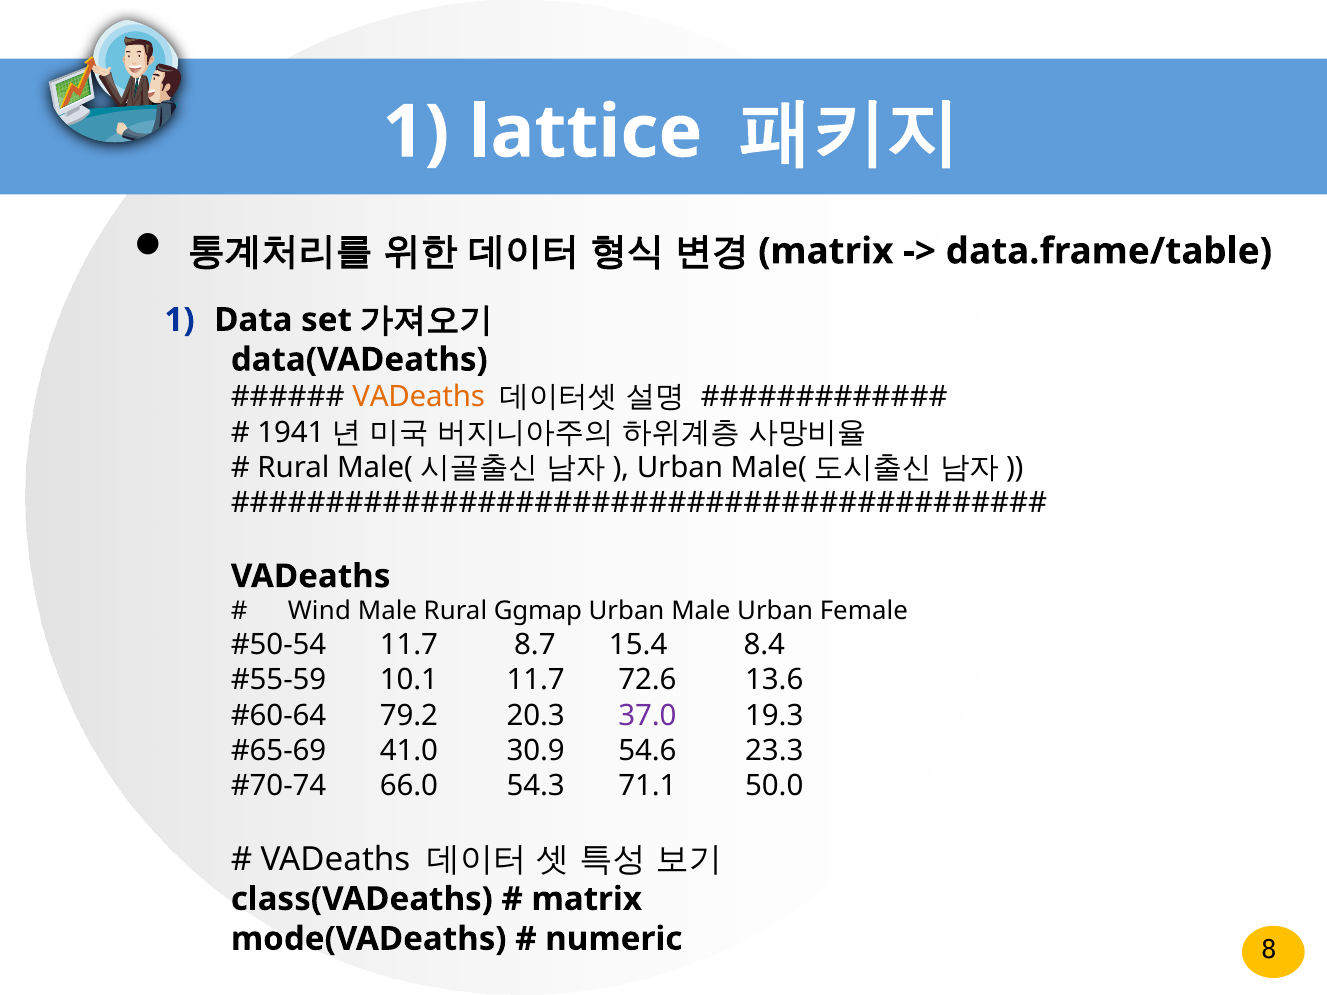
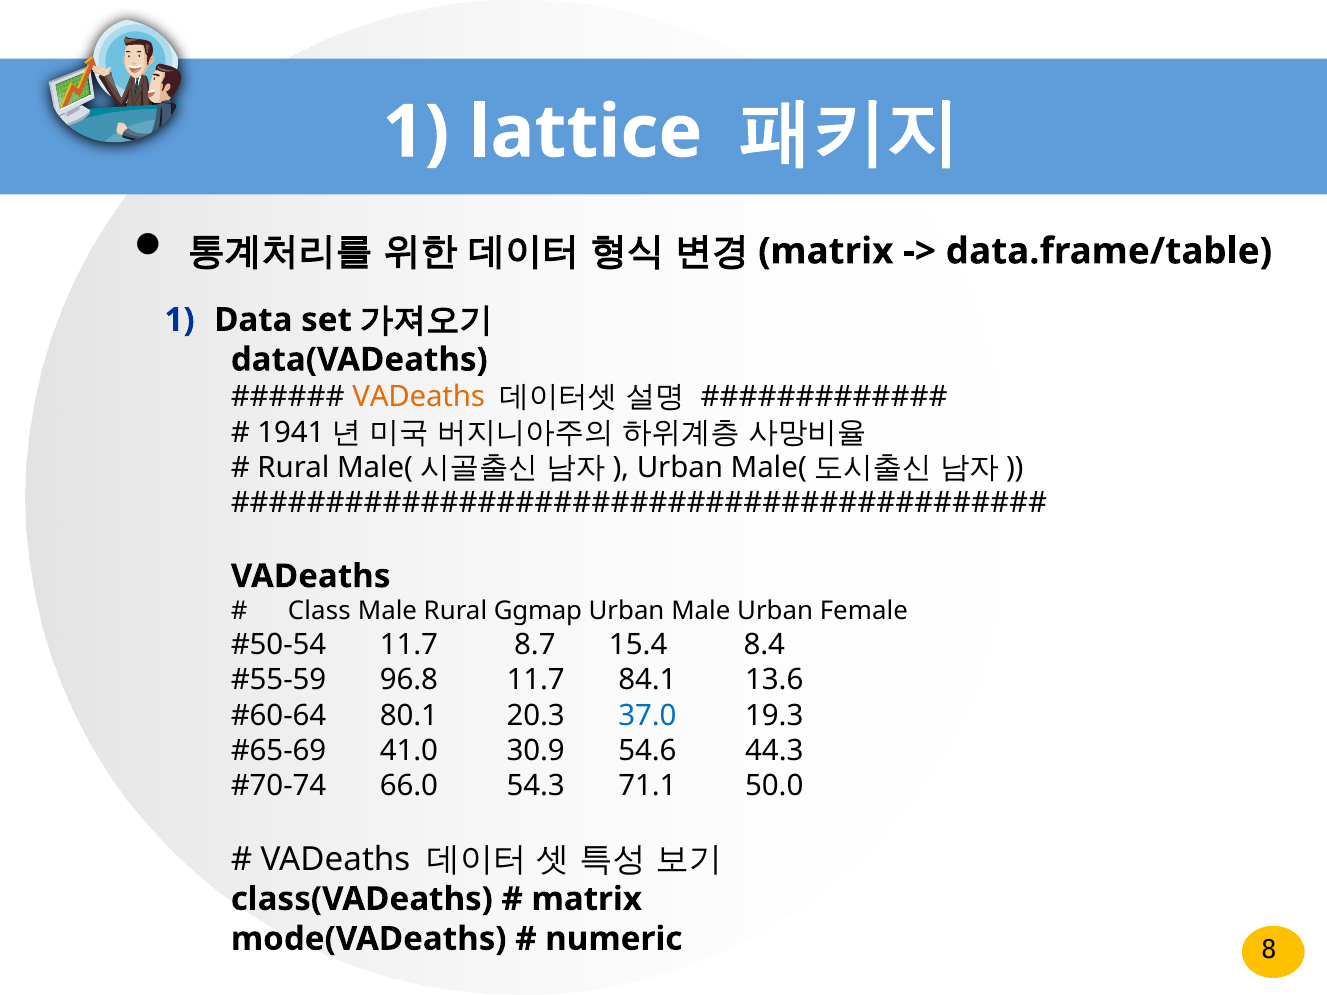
Wind: Wind -> Class (319, 611)
10.1: 10.1 -> 96.8 (409, 680)
72.6: 72.6 -> 84.1 (647, 680)
79.2: 79.2 -> 80.1 (409, 715)
37.0 colour: purple -> blue (647, 715)
23.3: 23.3 -> 44.3 (774, 751)
